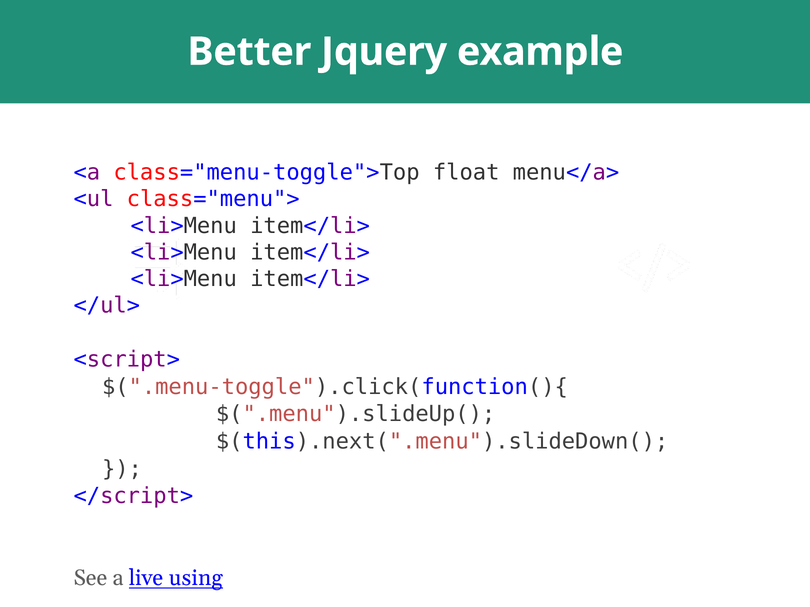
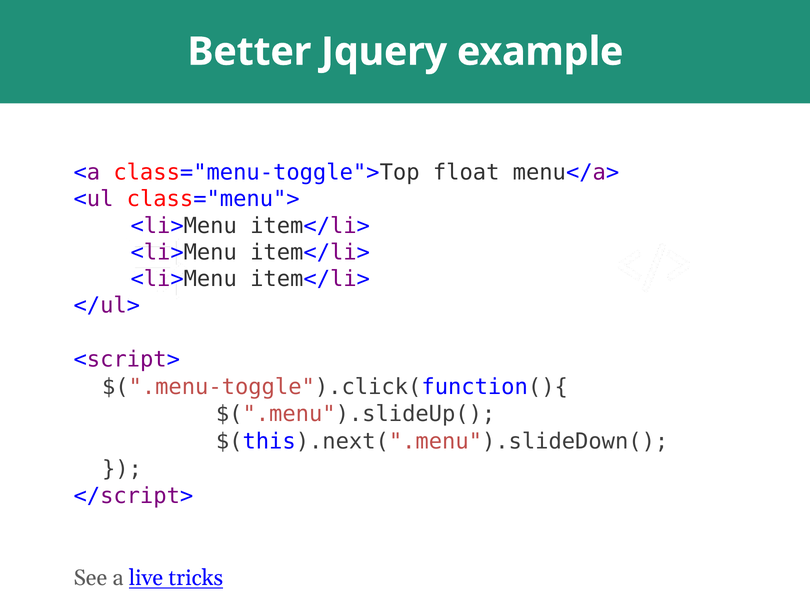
using: using -> tricks (196, 579)
